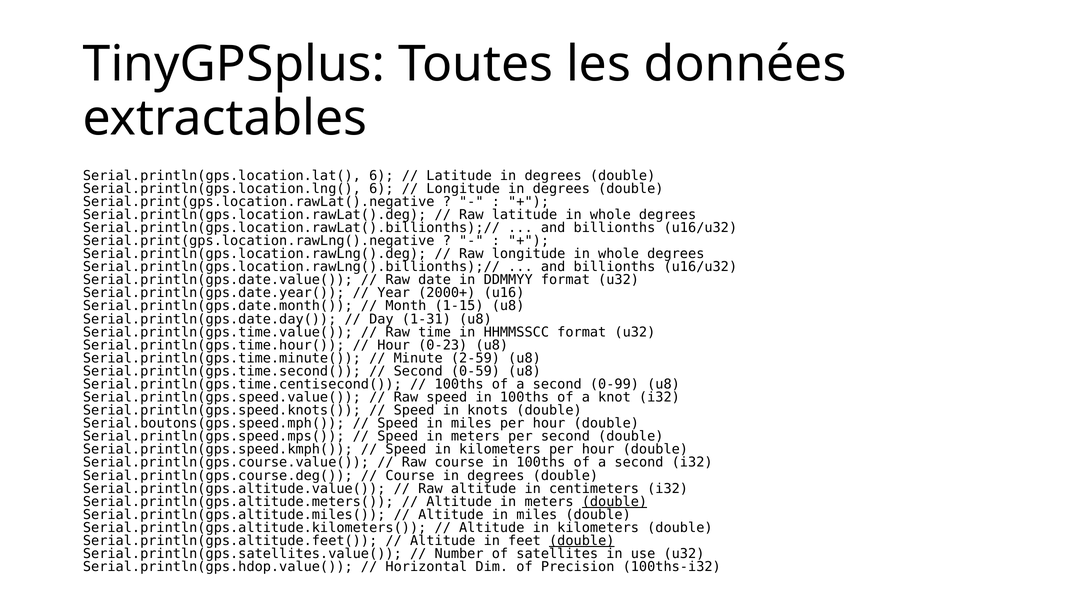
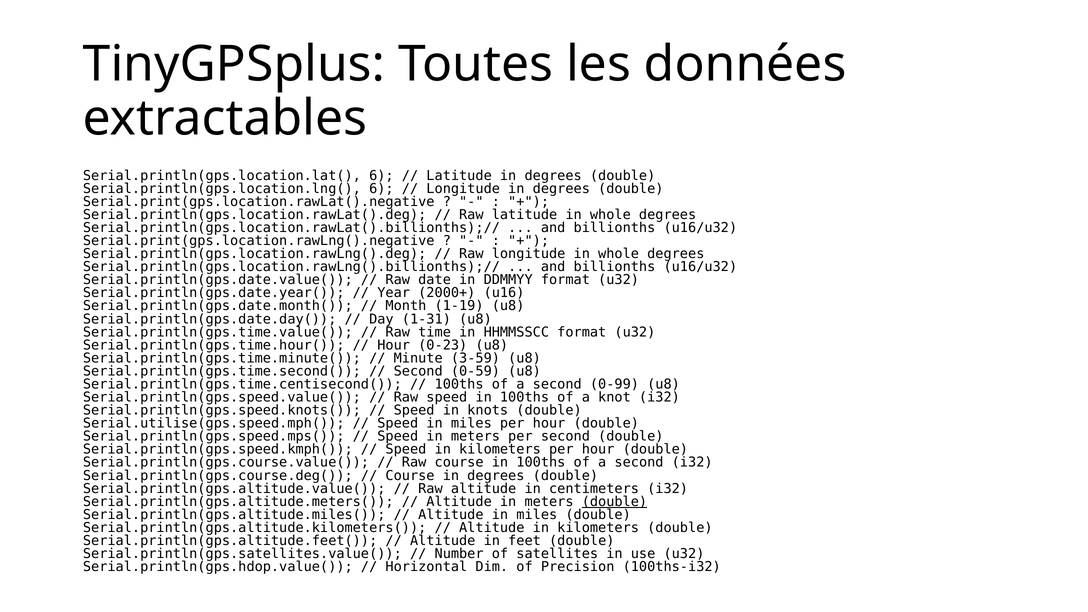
1-15: 1-15 -> 1-19 (459, 306)
2-59: 2-59 -> 3-59 (475, 358)
Serial.boutons(gps.speed.mph(: Serial.boutons(gps.speed.mph( -> Serial.utilise(gps.speed.mph( (214, 423)
double underline: present -> none (582, 541)
